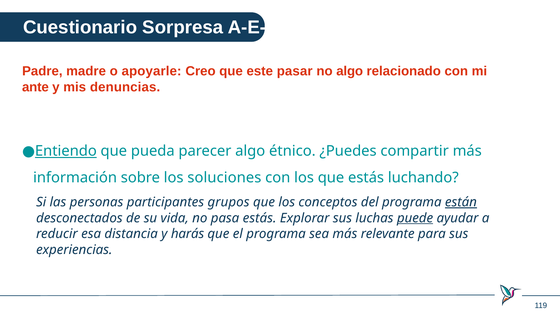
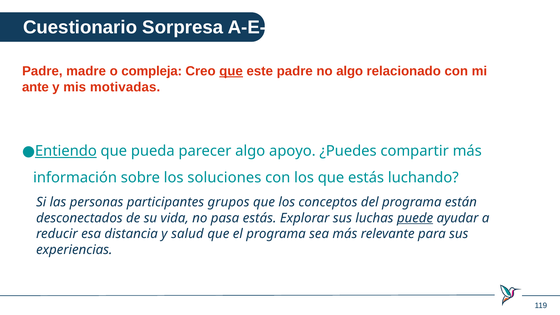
apoyarle: apoyarle -> compleja (152, 71)
que underline: none -> present (231, 71)
este pasar: pasar -> padre (295, 71)
denuncias: denuncias -> motivadas (125, 87)
étnico: étnico -> apoyo (292, 151)
están underline: present -> none (461, 202)
harás: harás -> salud (187, 234)
